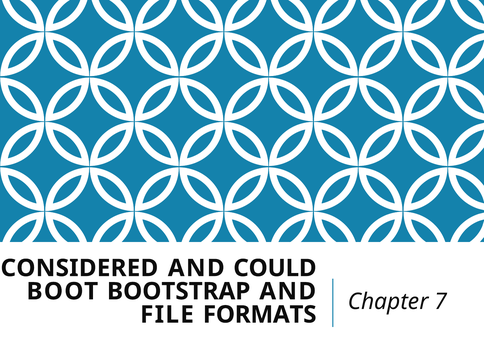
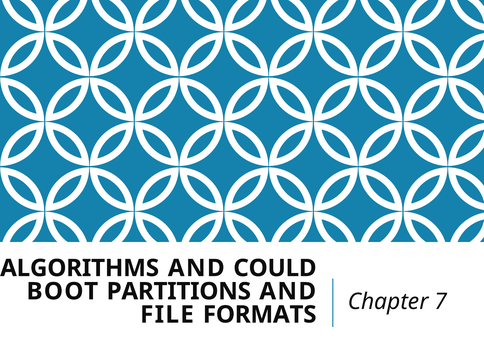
CONSIDERED: CONSIDERED -> ALGORITHMS (80, 268)
BOOTSTRAP: BOOTSTRAP -> PARTITIONS (179, 291)
